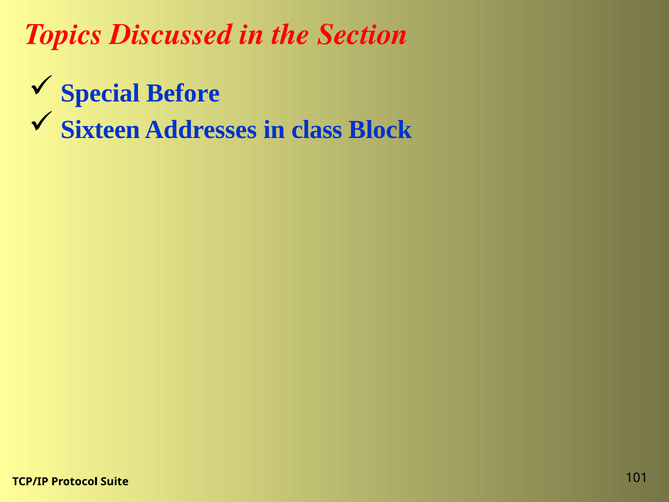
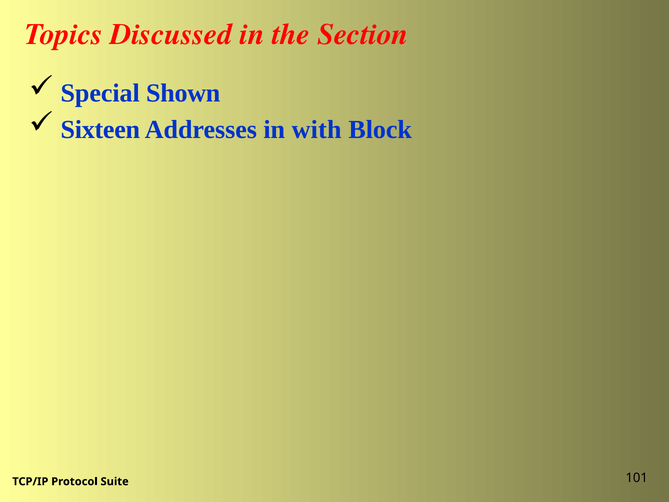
Before: Before -> Shown (183, 93)
class: class -> with (317, 130)
